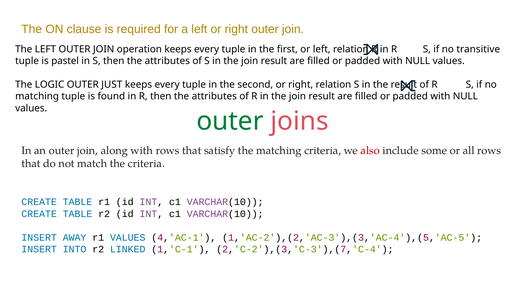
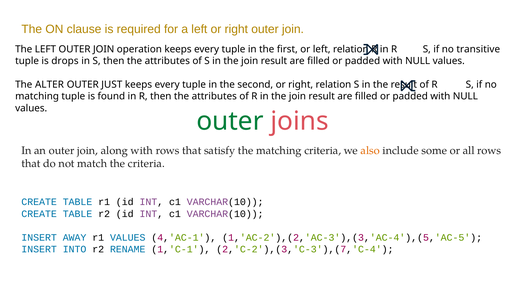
pastel: pastel -> drops (65, 61)
LOGIC: LOGIC -> ALTER (49, 85)
also colour: red -> orange (370, 151)
LINKED: LINKED -> RENAME (128, 250)
